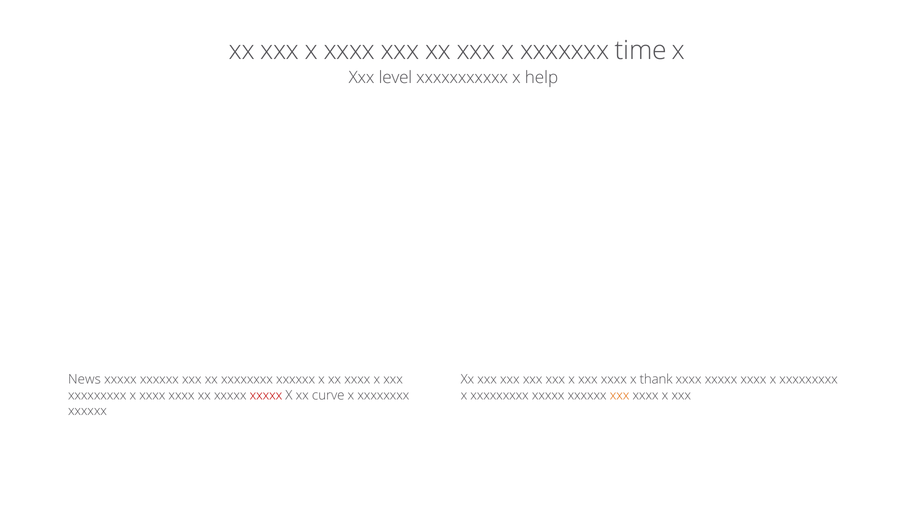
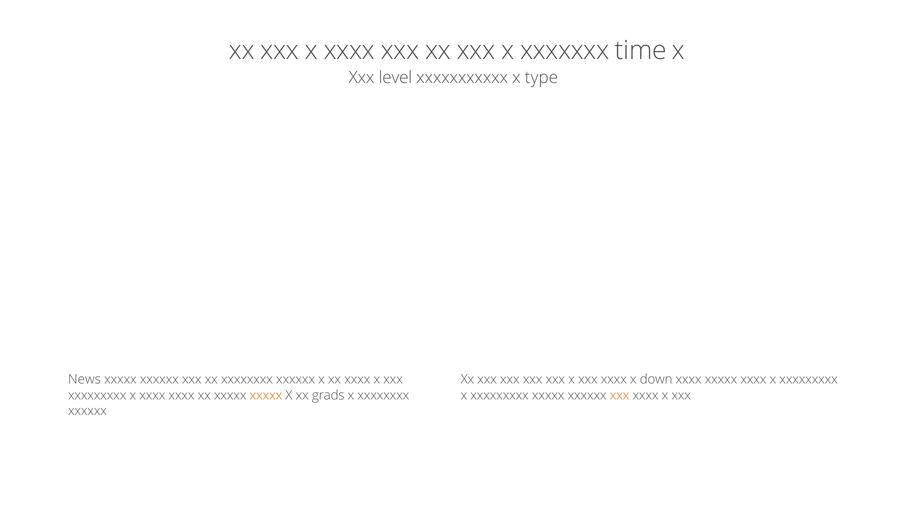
help: help -> type (541, 78)
thank: thank -> down (656, 379)
xxxxx colour: red -> orange (266, 395)
curve: curve -> grads (328, 395)
